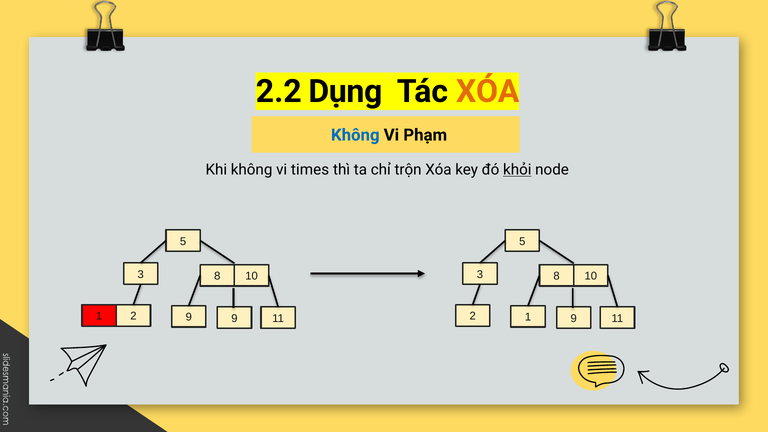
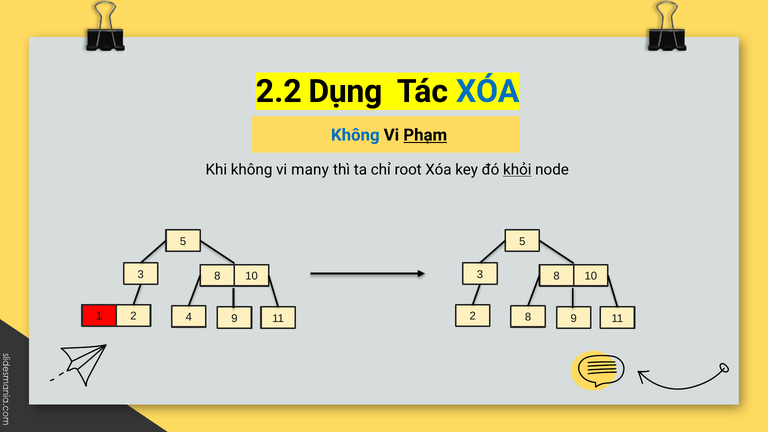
XÓA colour: orange -> blue (488, 91)
Phạm underline: none -> present (425, 135)
times: times -> many (310, 170)
trộn: trộn -> root (408, 170)
1 9: 9 -> 4 (189, 317)
1: 1 -> 8 (528, 317)
